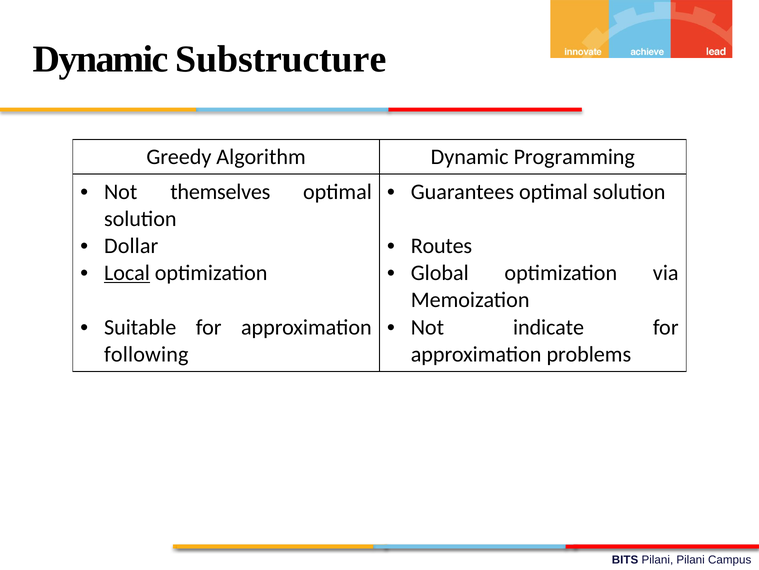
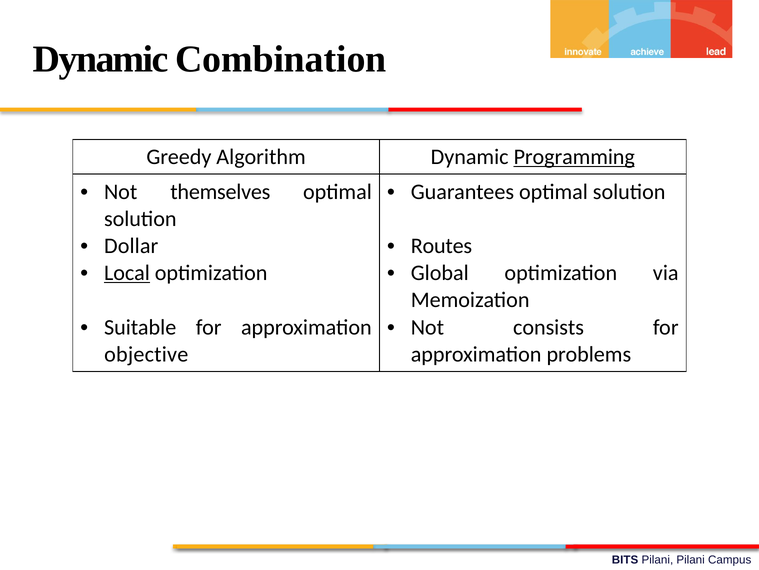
Substructure: Substructure -> Combination (281, 59)
Programming underline: none -> present (574, 157)
indicate: indicate -> consists (549, 327)
following: following -> objective (146, 354)
